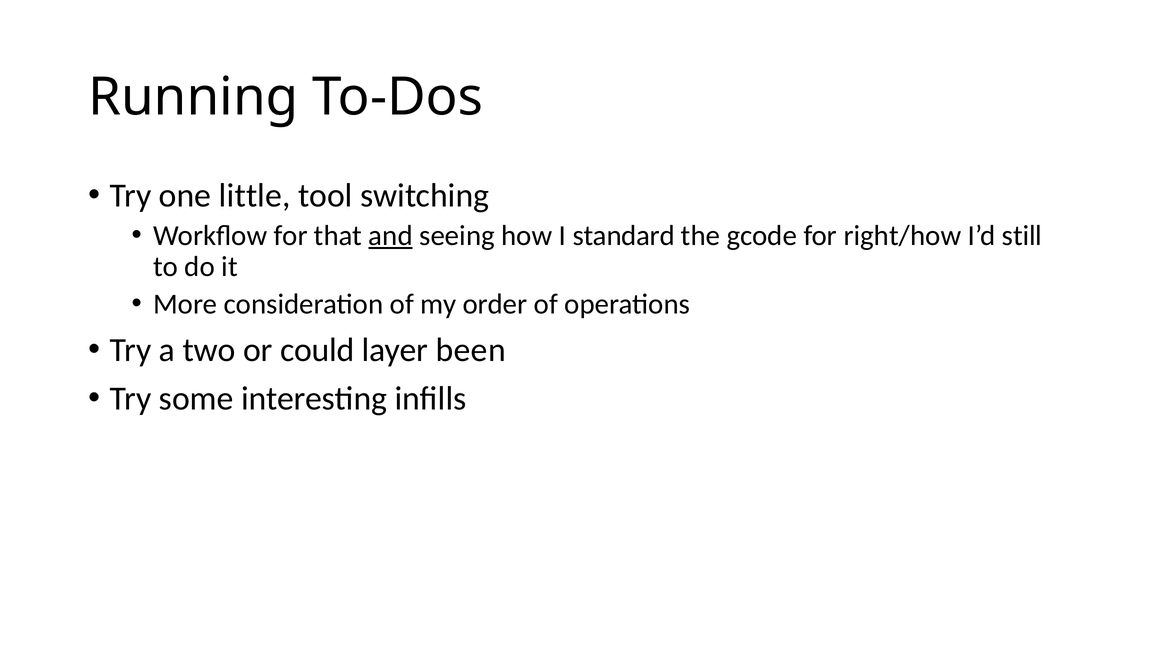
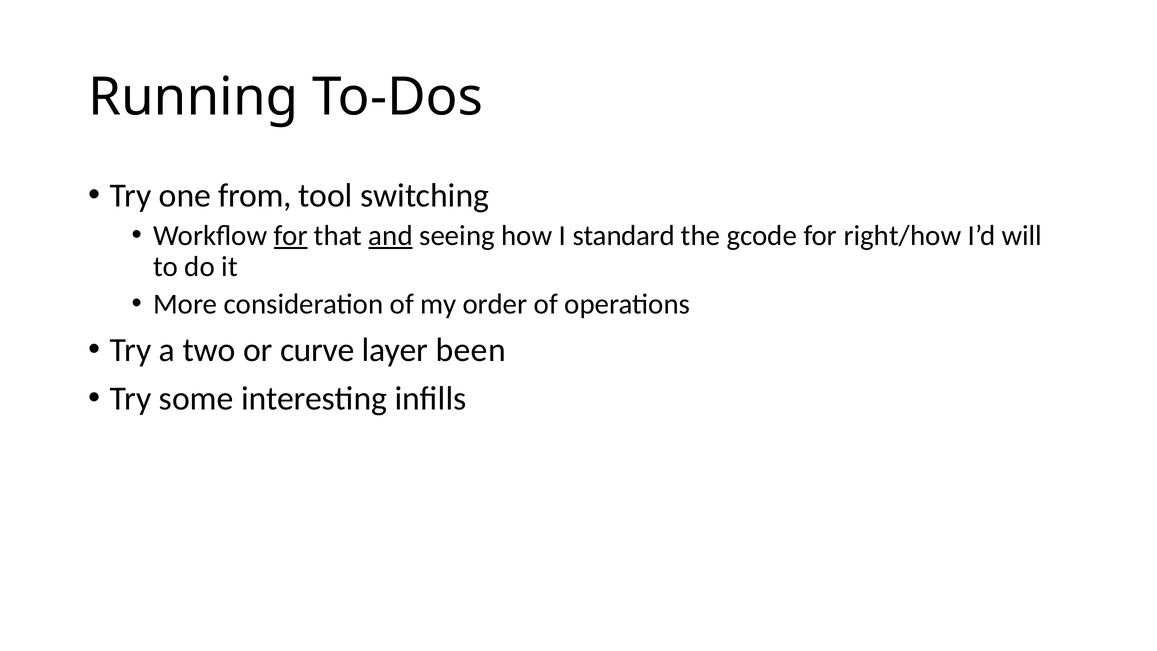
little: little -> from (255, 196)
for underline: none -> present (291, 236)
still: still -> will (1022, 236)
could: could -> curve (317, 350)
